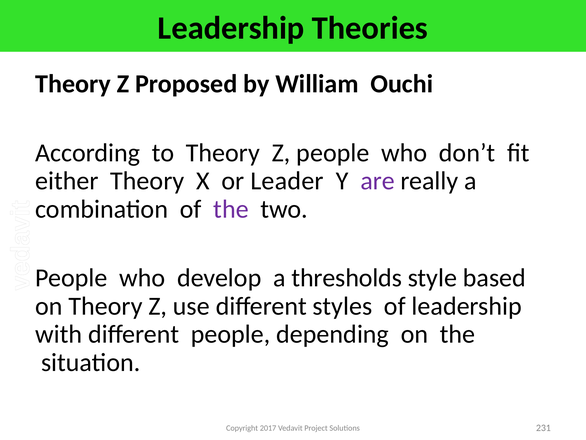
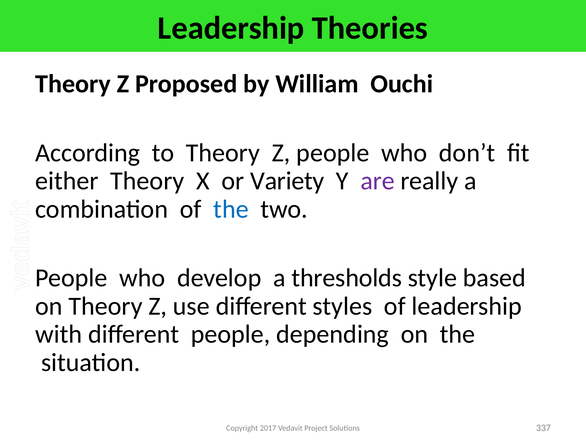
Leader: Leader -> Variety (287, 181)
the colour: purple -> blue (231, 209)
231: 231 -> 337 (543, 428)
